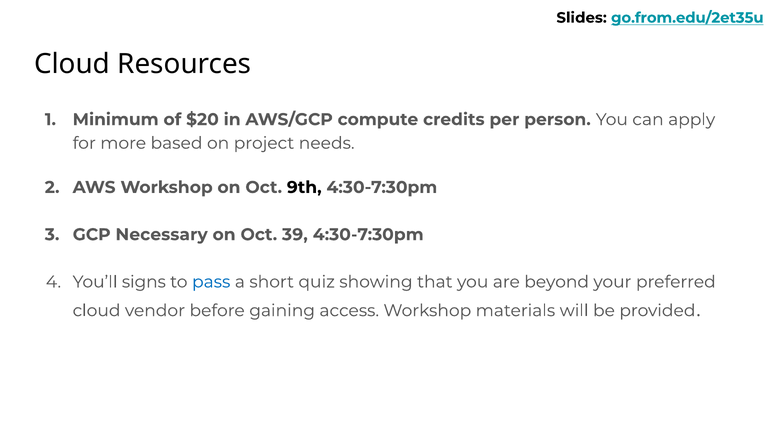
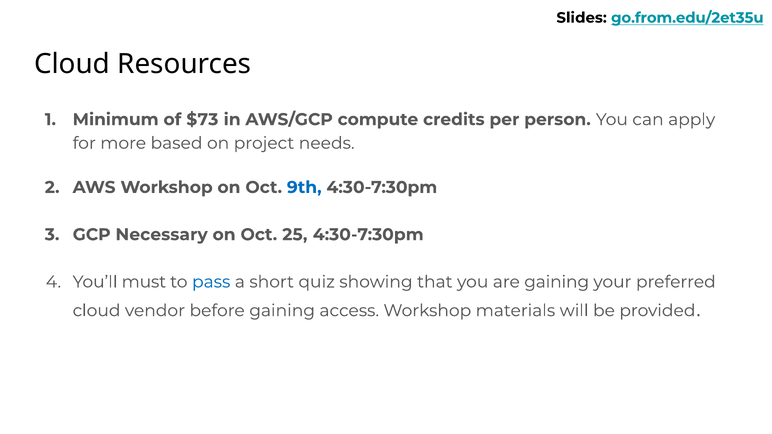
$20: $20 -> $73 (202, 120)
9th colour: black -> blue (304, 187)
39: 39 -> 25 (295, 235)
signs: signs -> must (144, 282)
are beyond: beyond -> gaining (557, 282)
